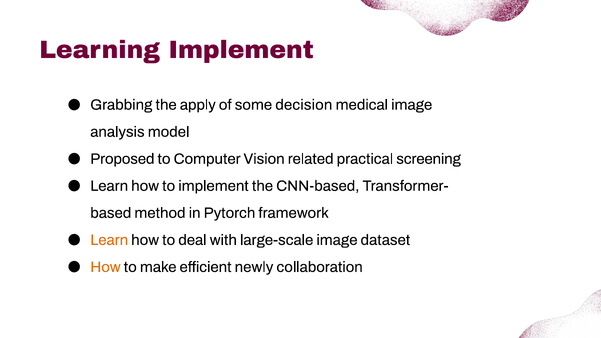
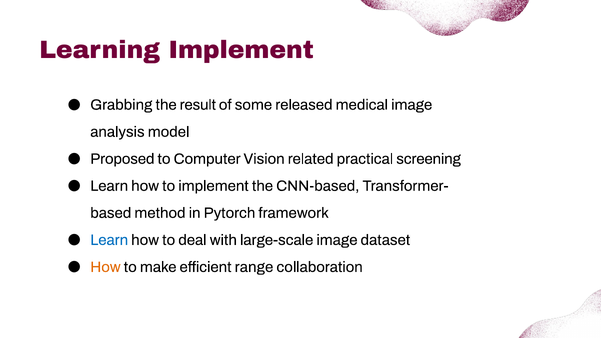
apply: apply -> result (198, 105)
decision: decision -> released (304, 105)
Learn colour: orange -> blue (109, 240)
newly: newly -> range (254, 267)
